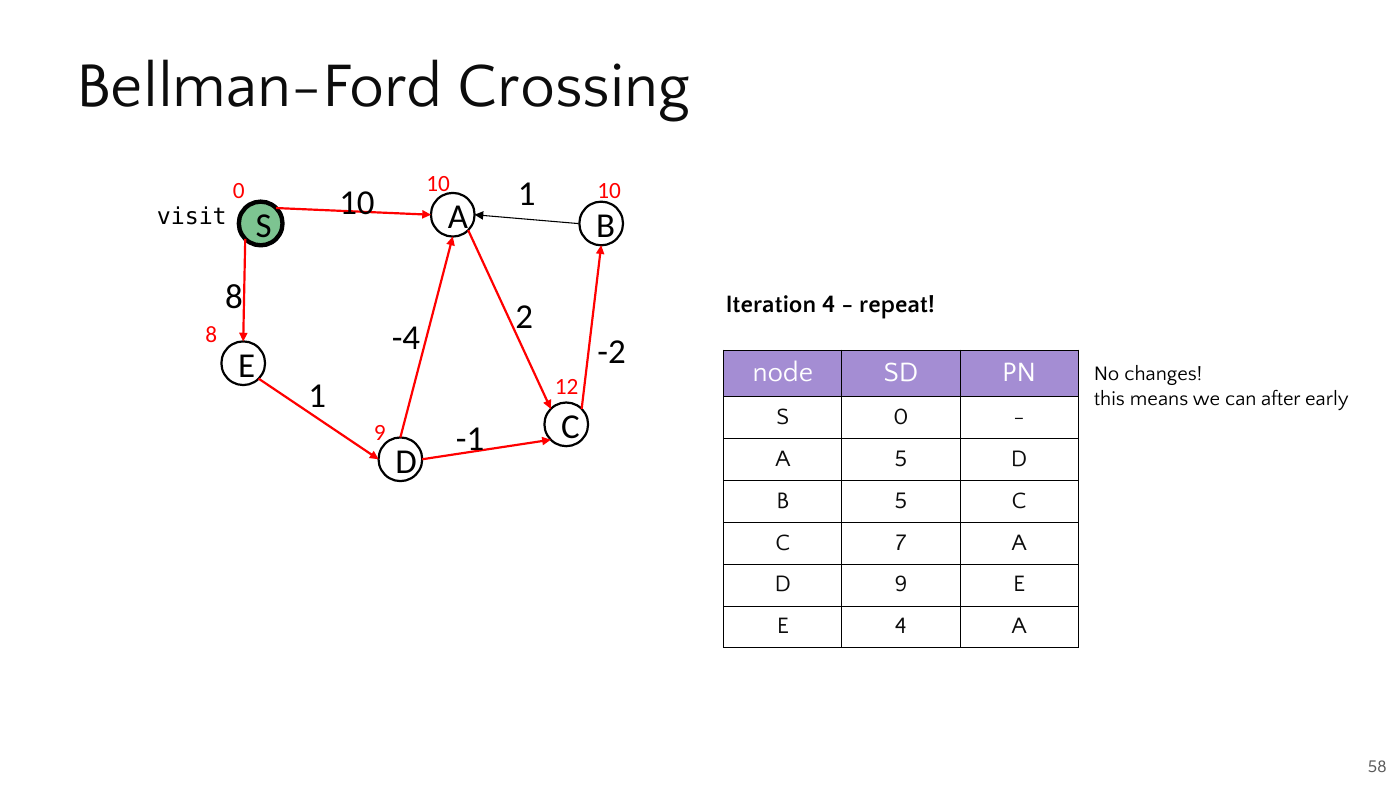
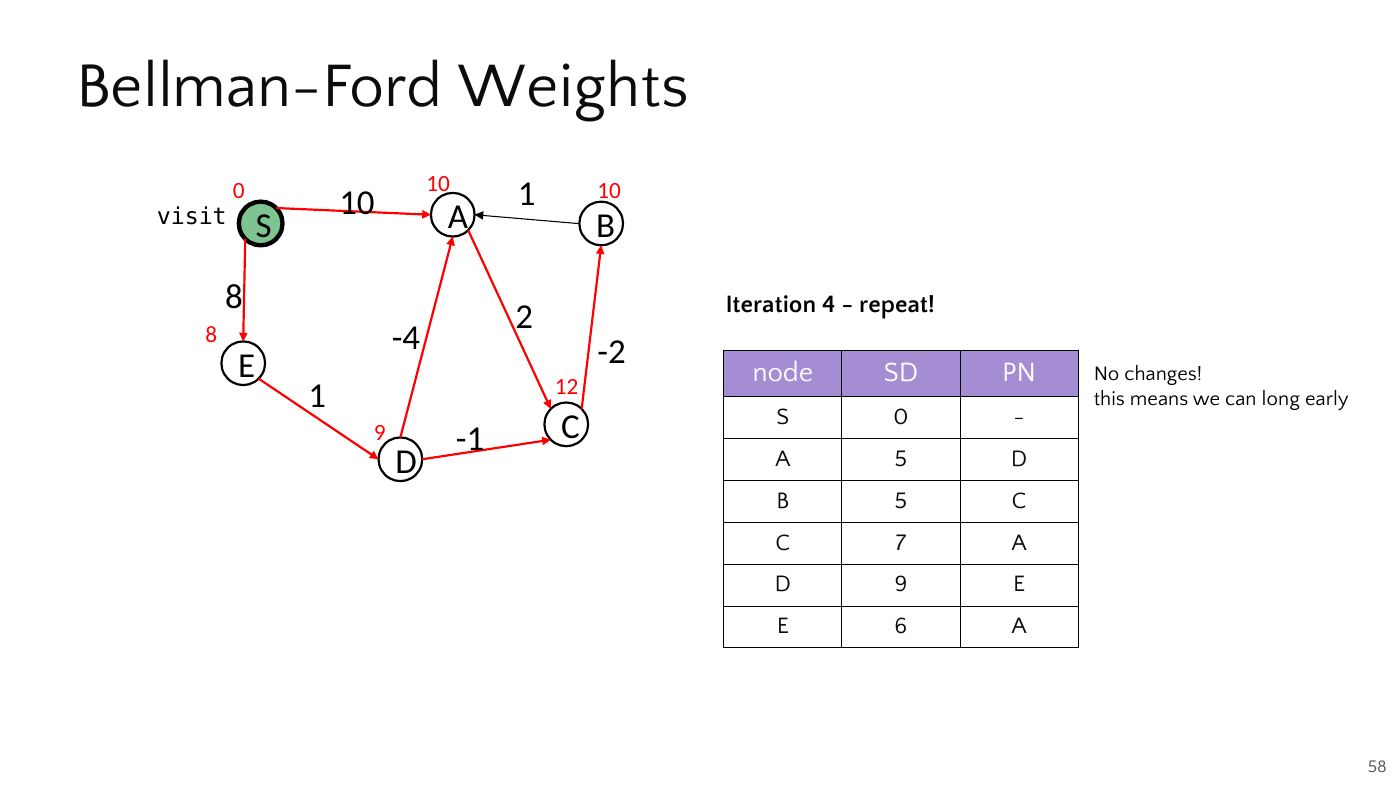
Crossing: Crossing -> Weights (574, 86)
after: after -> long (1281, 399)
E 4: 4 -> 6 (901, 626)
